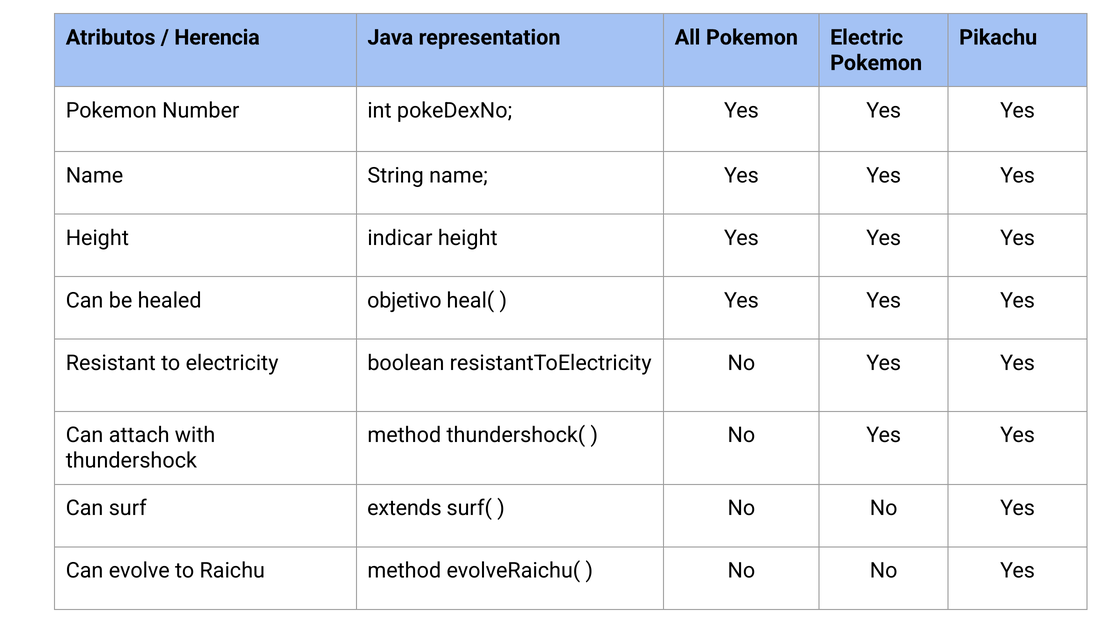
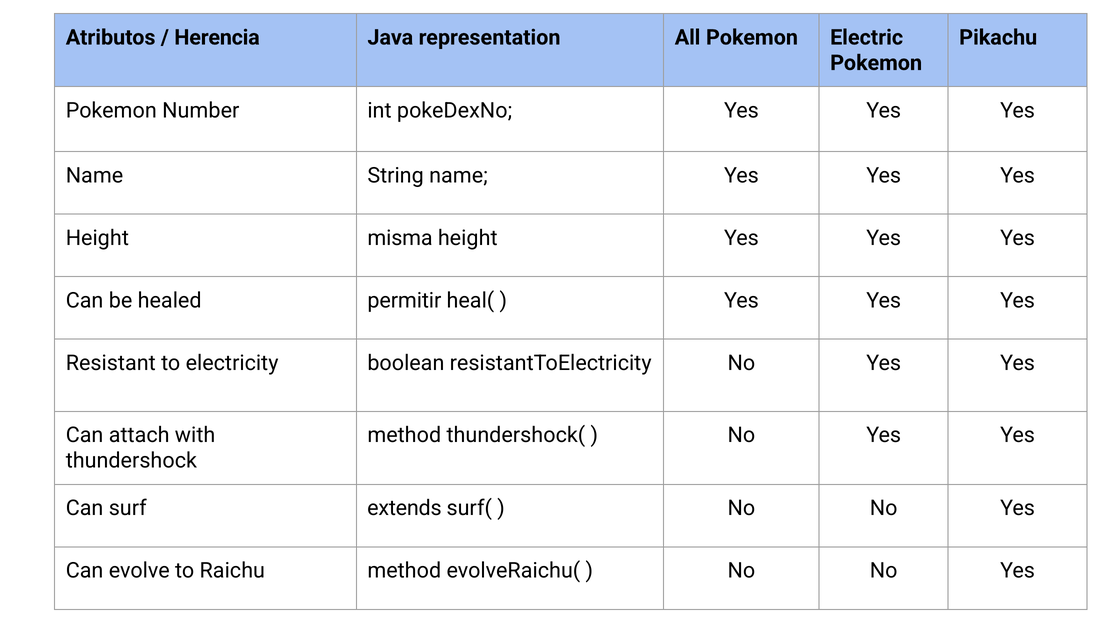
indicar: indicar -> misma (400, 238)
objetivo: objetivo -> permitir (404, 301)
